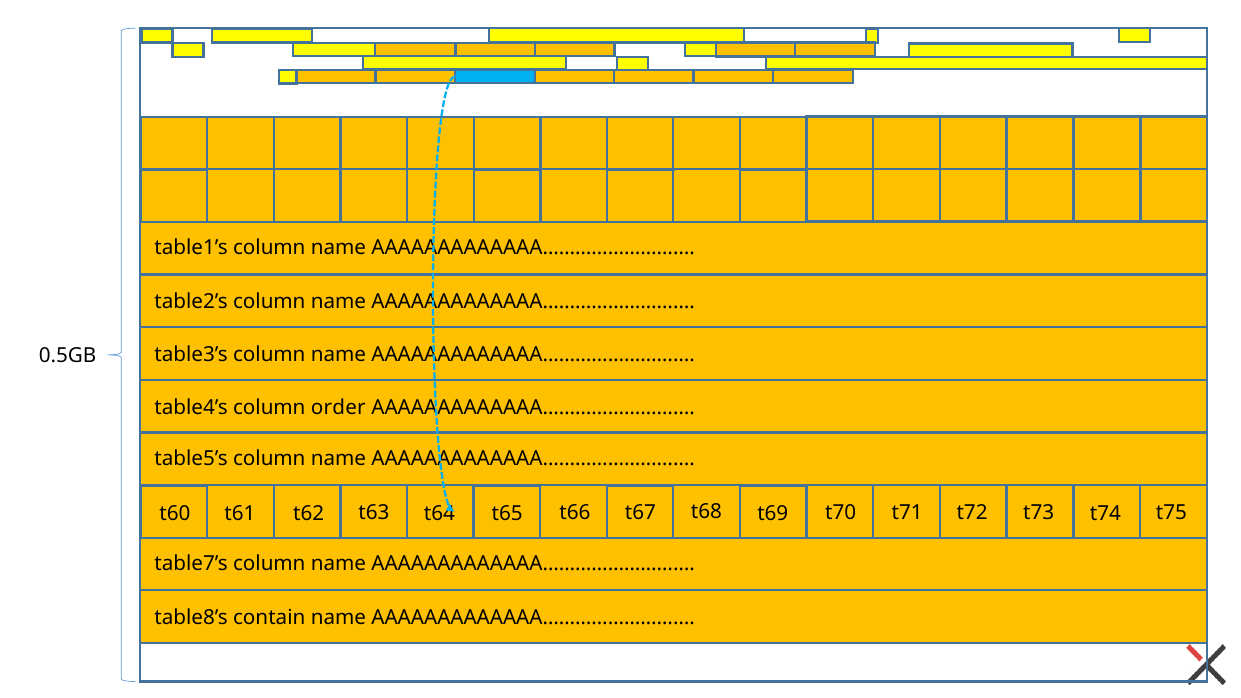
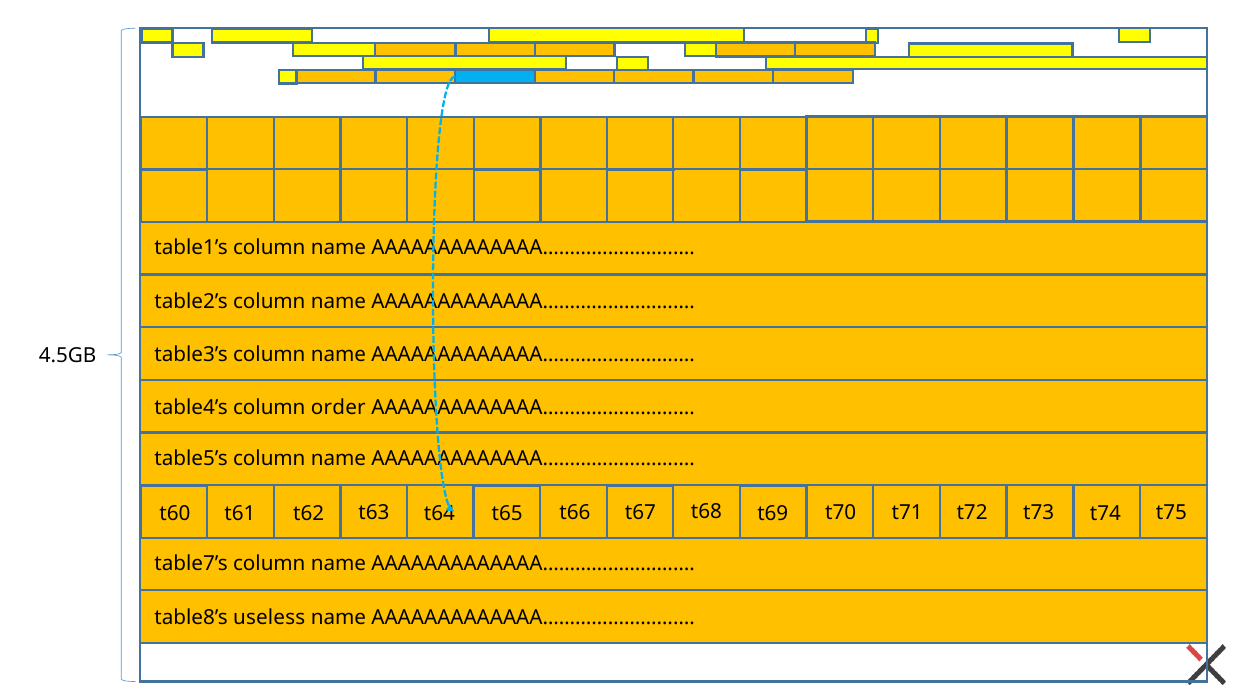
0.5GB: 0.5GB -> 4.5GB (67, 356)
contain: contain -> useless (269, 618)
